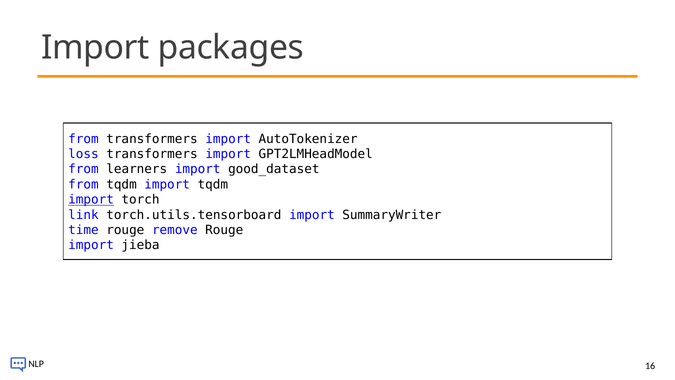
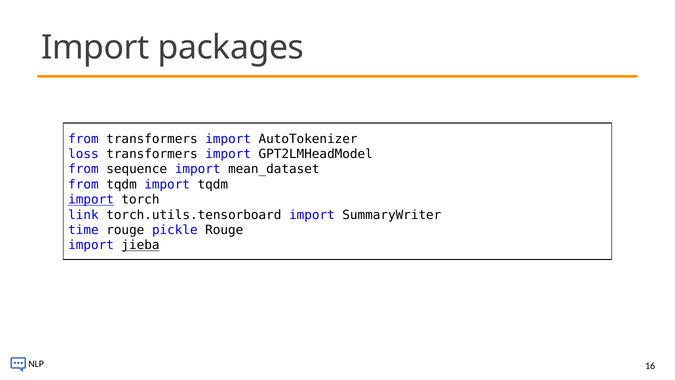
learners: learners -> sequence (137, 169)
good_dataset: good_dataset -> mean_dataset (274, 169)
remove: remove -> pickle (175, 230)
jieba underline: none -> present (141, 245)
